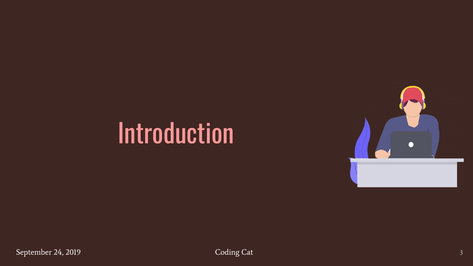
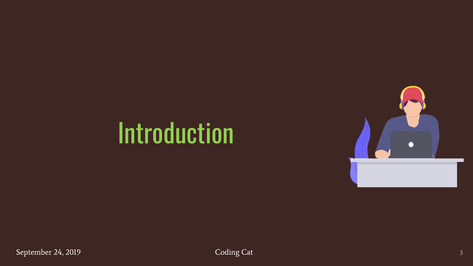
Introduction colour: pink -> light green (176, 135)
